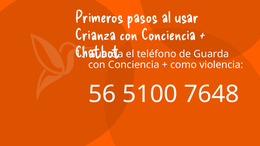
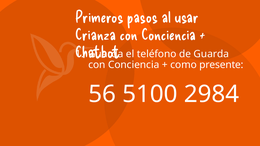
violencia: violencia -> presente (221, 65)
7648: 7648 -> 2984 (212, 94)
